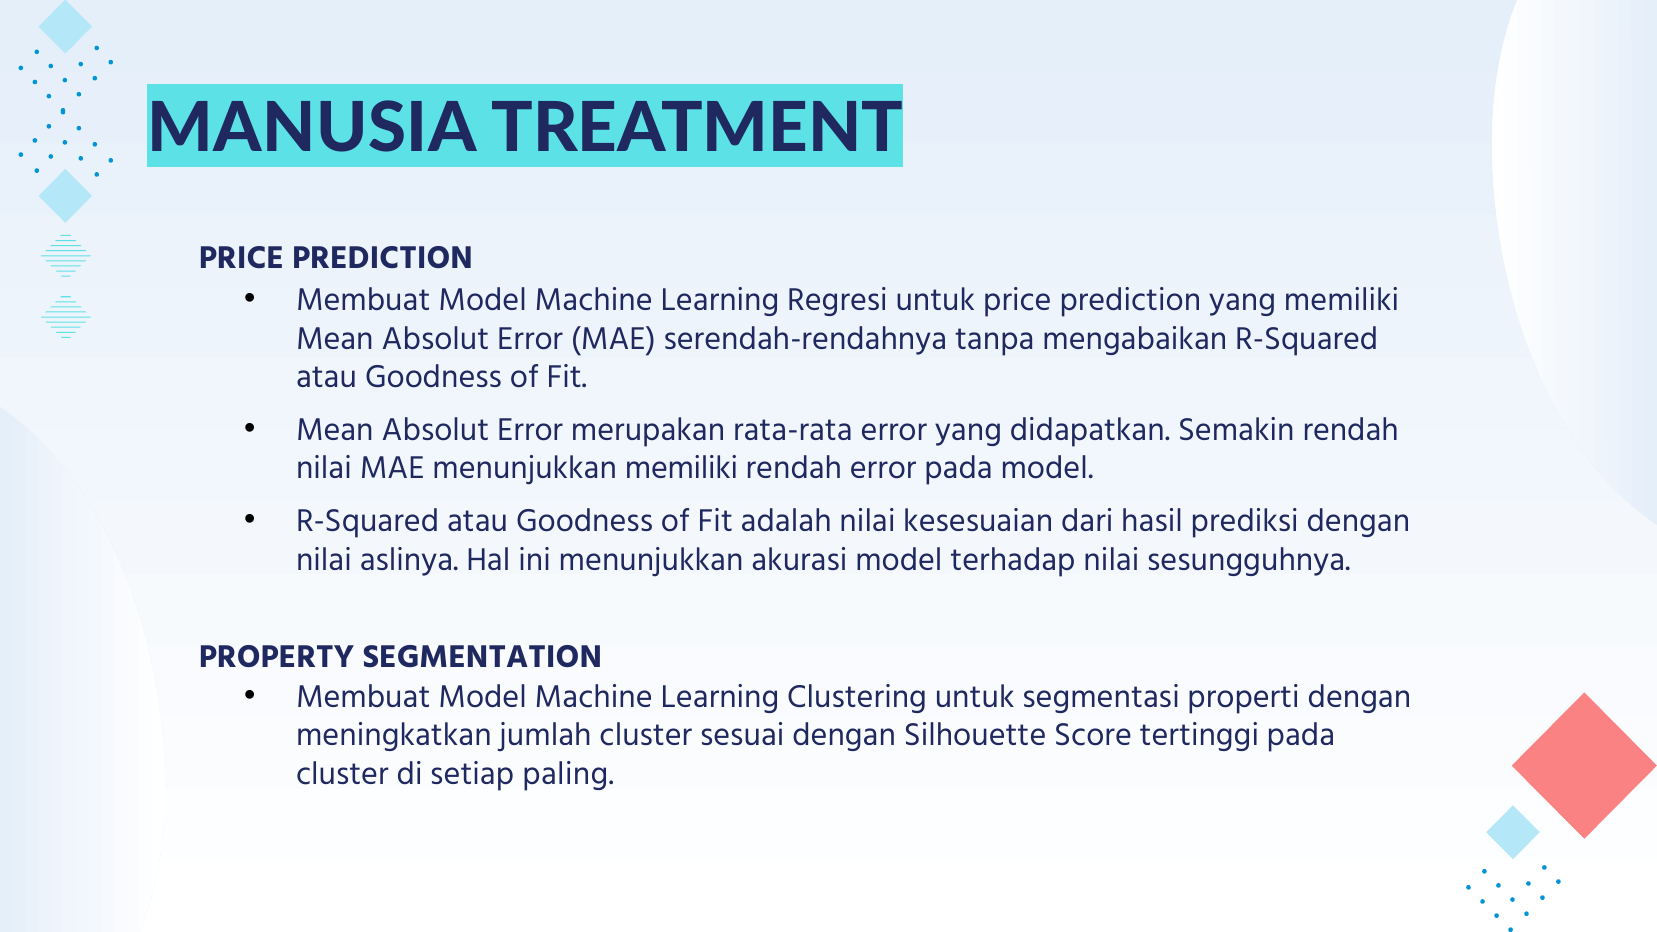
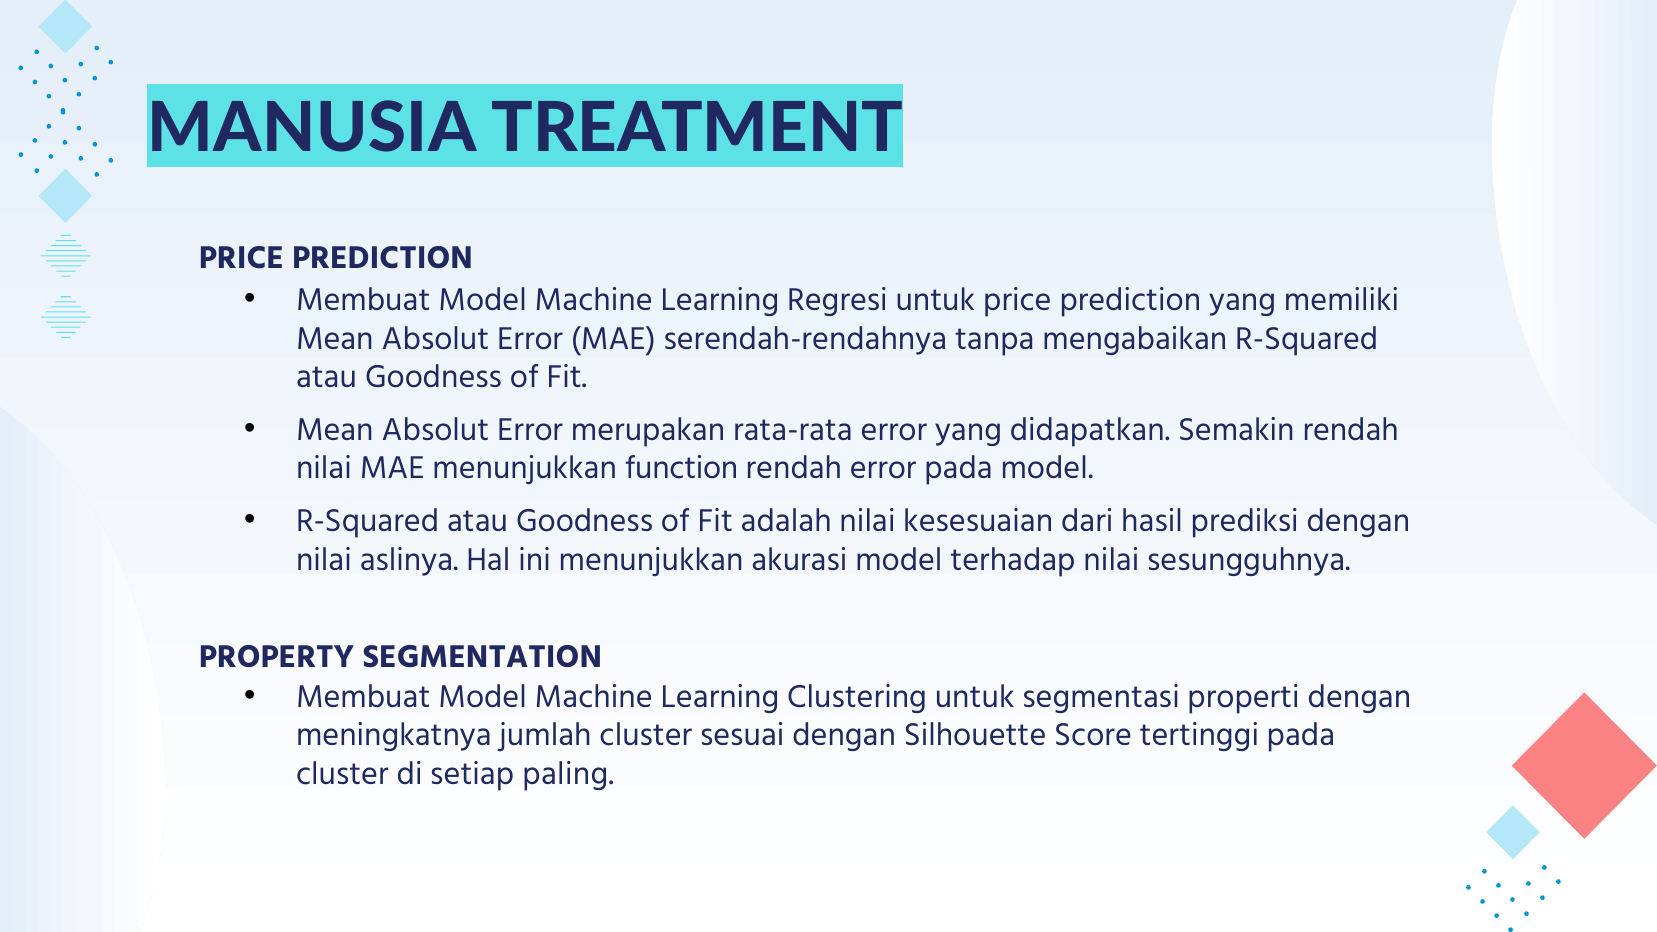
menunjukkan memiliki: memiliki -> function (682, 468)
meningkatkan: meningkatkan -> meningkatnya (394, 735)
